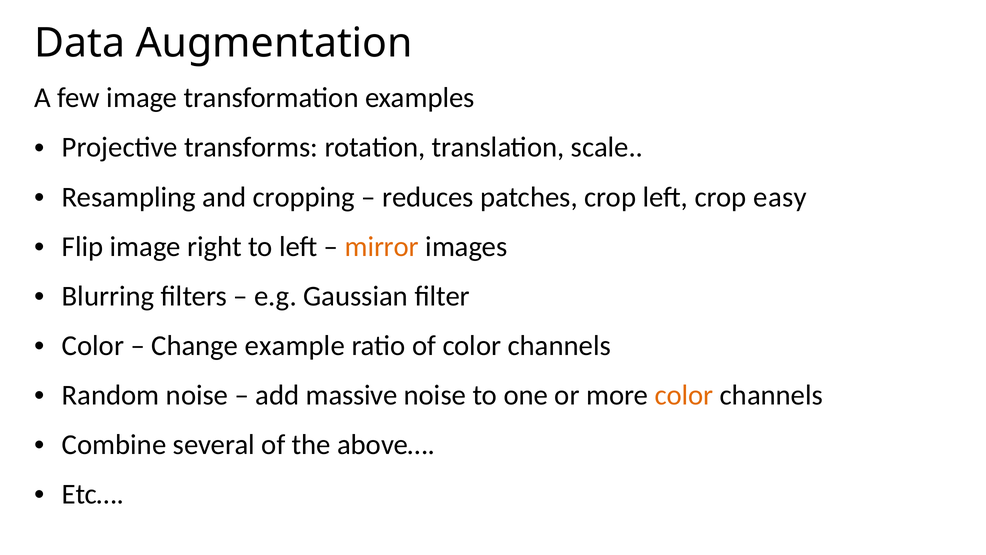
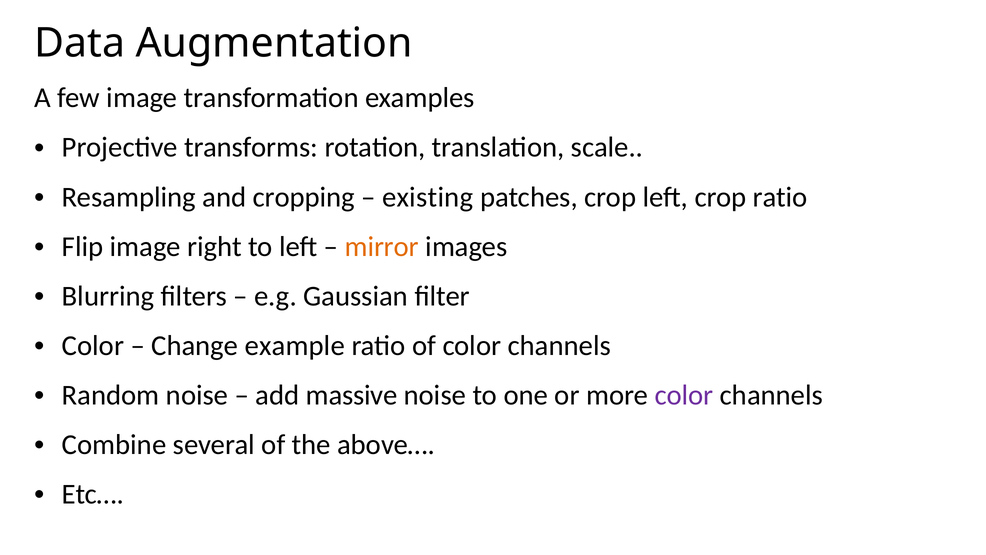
reduces: reduces -> existing (428, 197)
crop easy: easy -> ratio (780, 197)
color colour: orange -> purple (684, 395)
